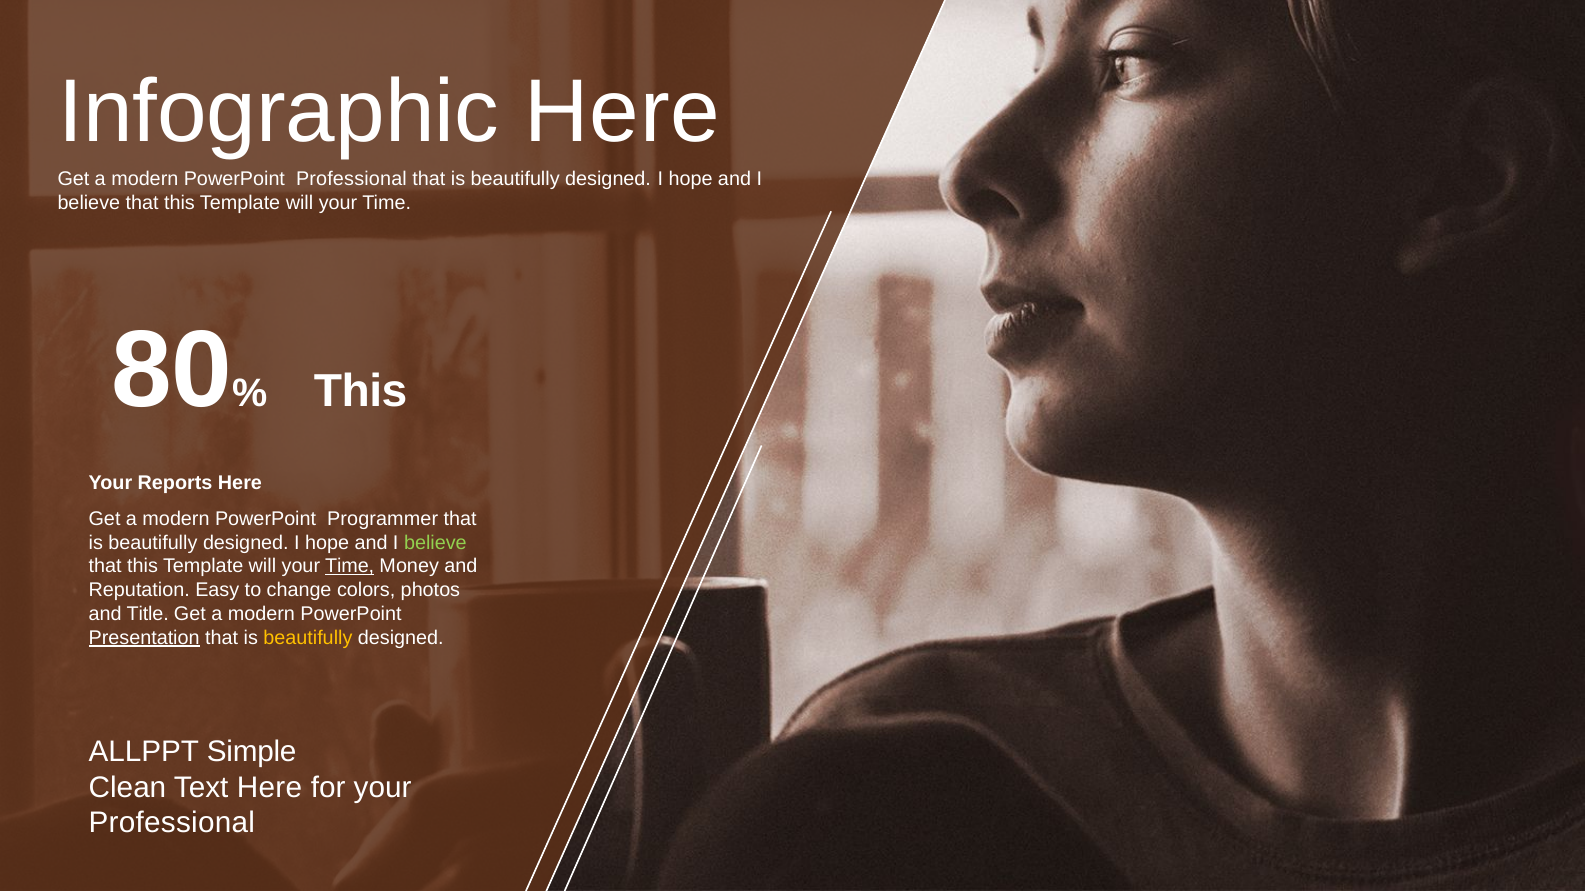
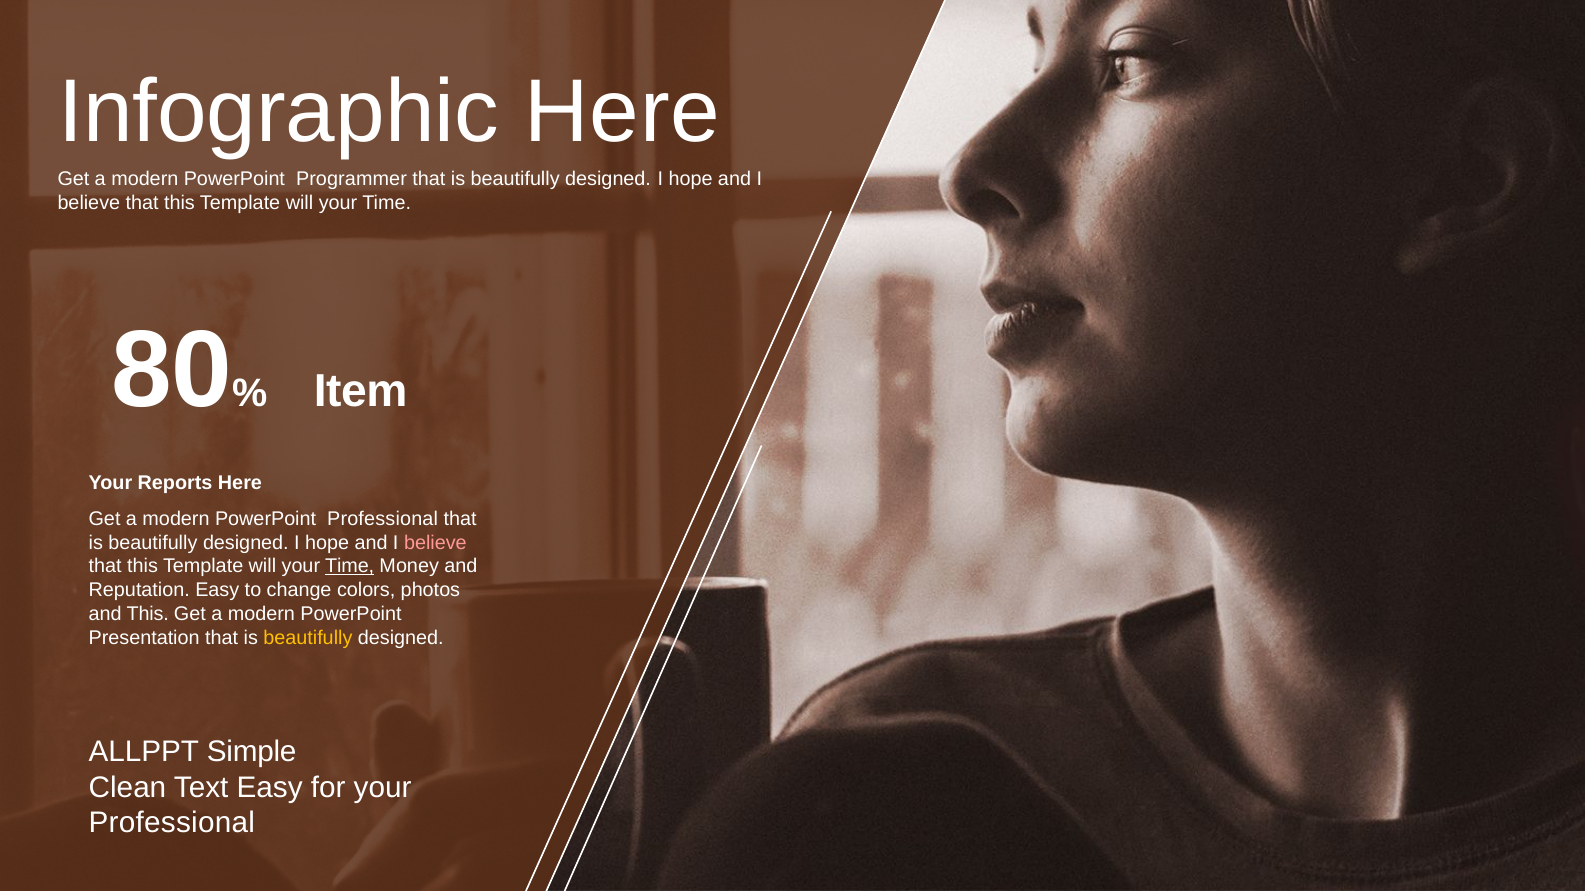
PowerPoint Professional: Professional -> Programmer (351, 179)
This: This -> Item (361, 392)
PowerPoint Programmer: Programmer -> Professional (383, 519)
believe colour: light green -> pink (435, 543)
and Title: Title -> This (148, 614)
Presentation underline: present -> none (144, 638)
Text Here: Here -> Easy (270, 788)
